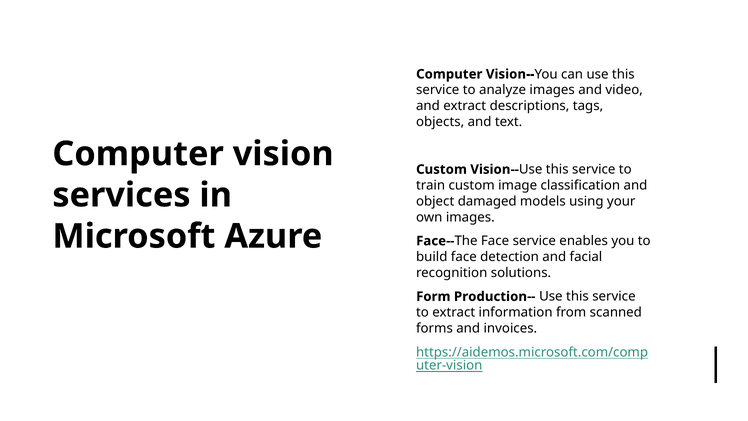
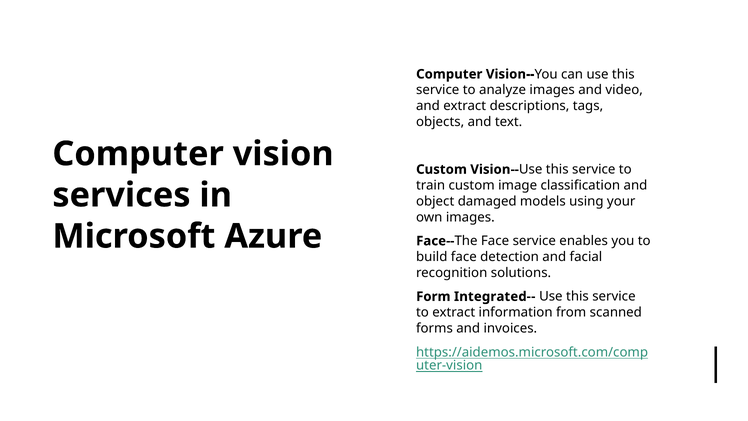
Production--: Production-- -> Integrated-- (495, 296)
